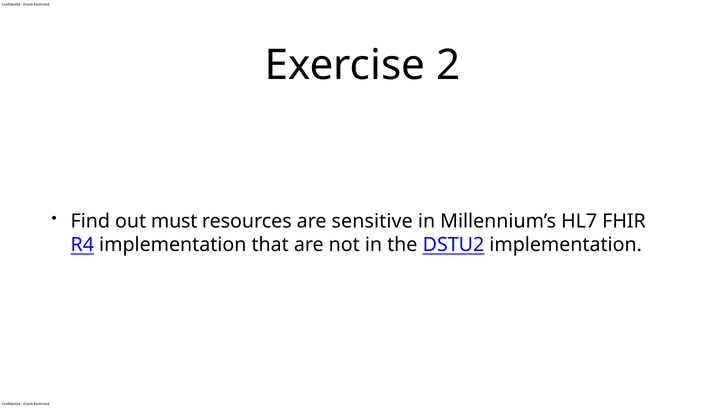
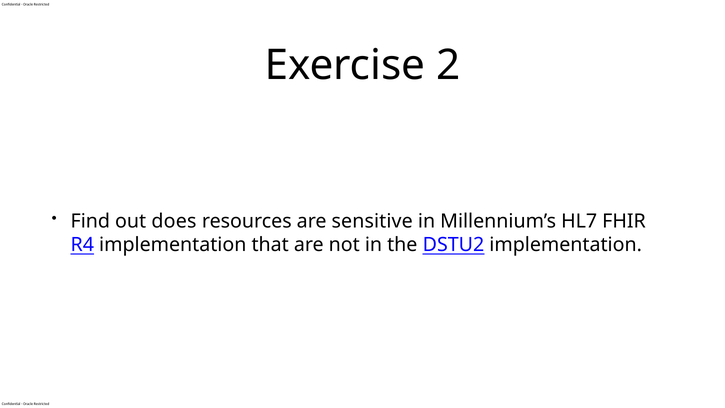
must: must -> does (174, 221)
